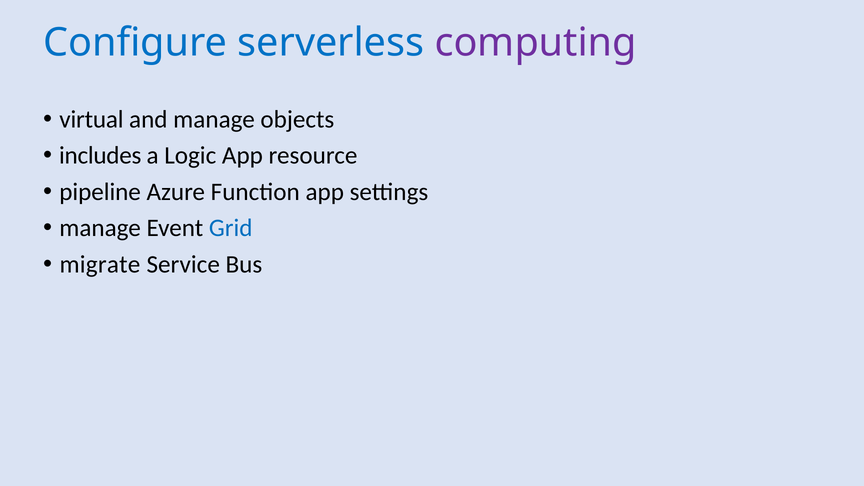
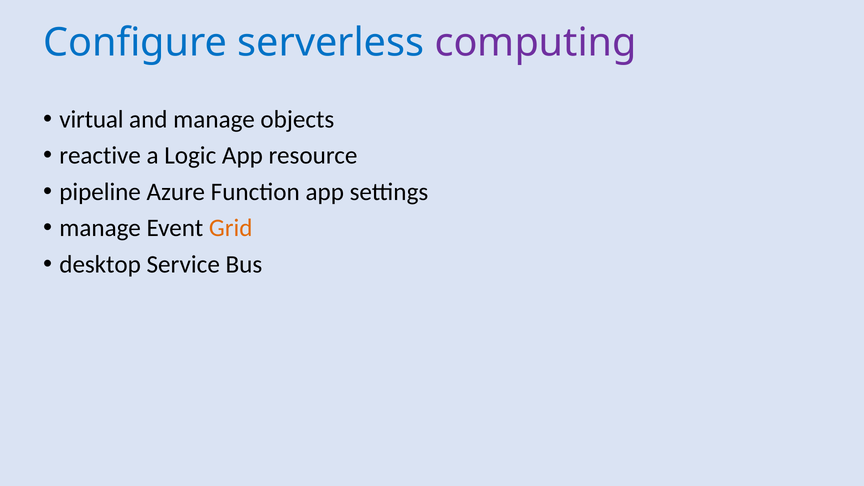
includes: includes -> reactive (100, 155)
Grid colour: blue -> orange (231, 228)
migrate: migrate -> desktop (100, 264)
